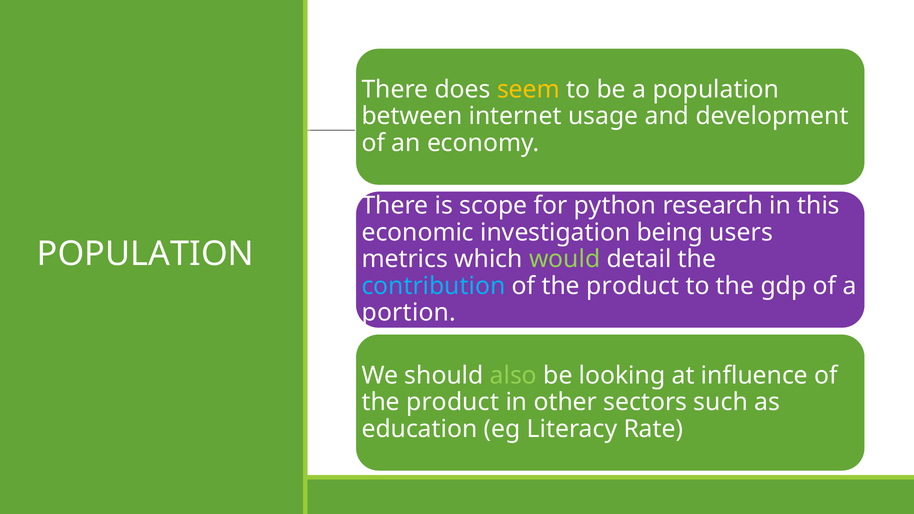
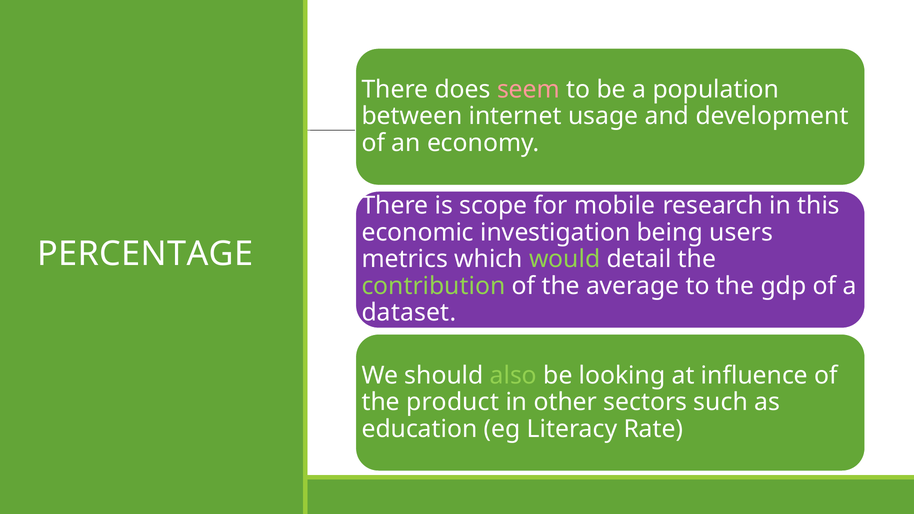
seem colour: yellow -> pink (529, 90)
python: python -> mobile (615, 206)
POPULATION: POPULATION -> PERCENTAGE (145, 254)
contribution colour: light blue -> light green (433, 286)
product: product -> average (633, 286)
portion: portion -> dataset (409, 313)
